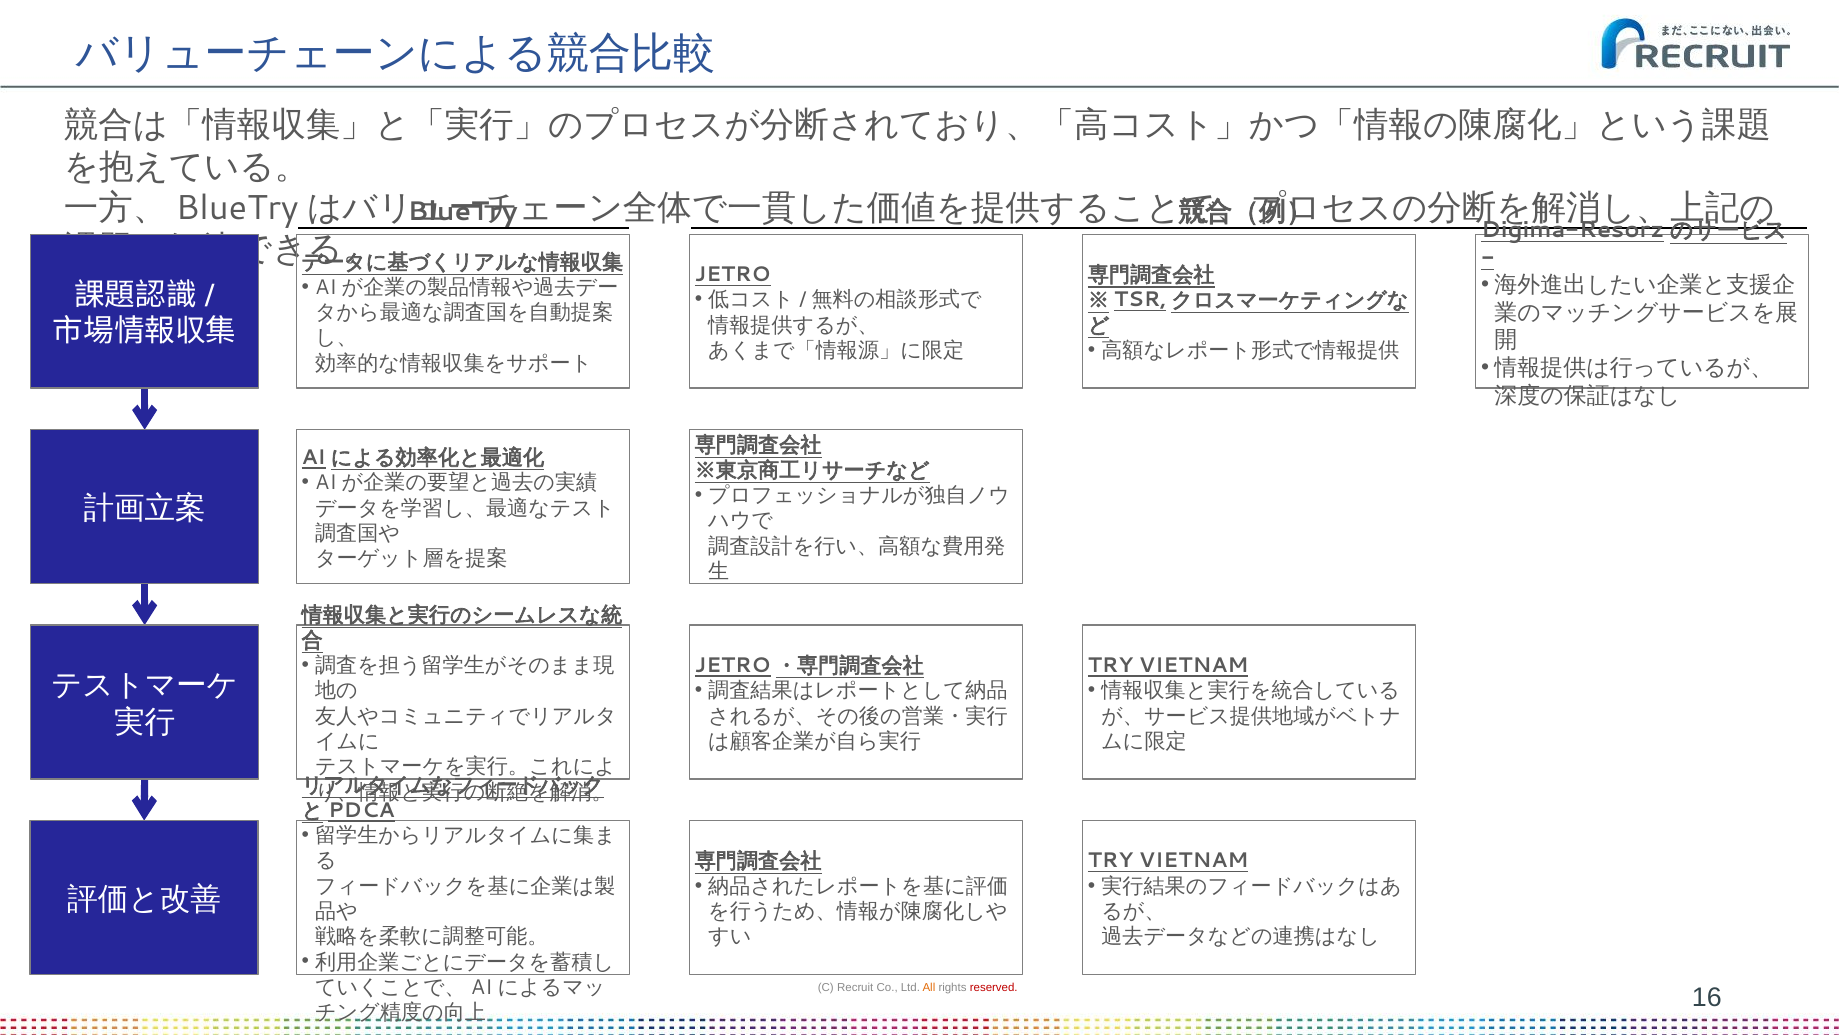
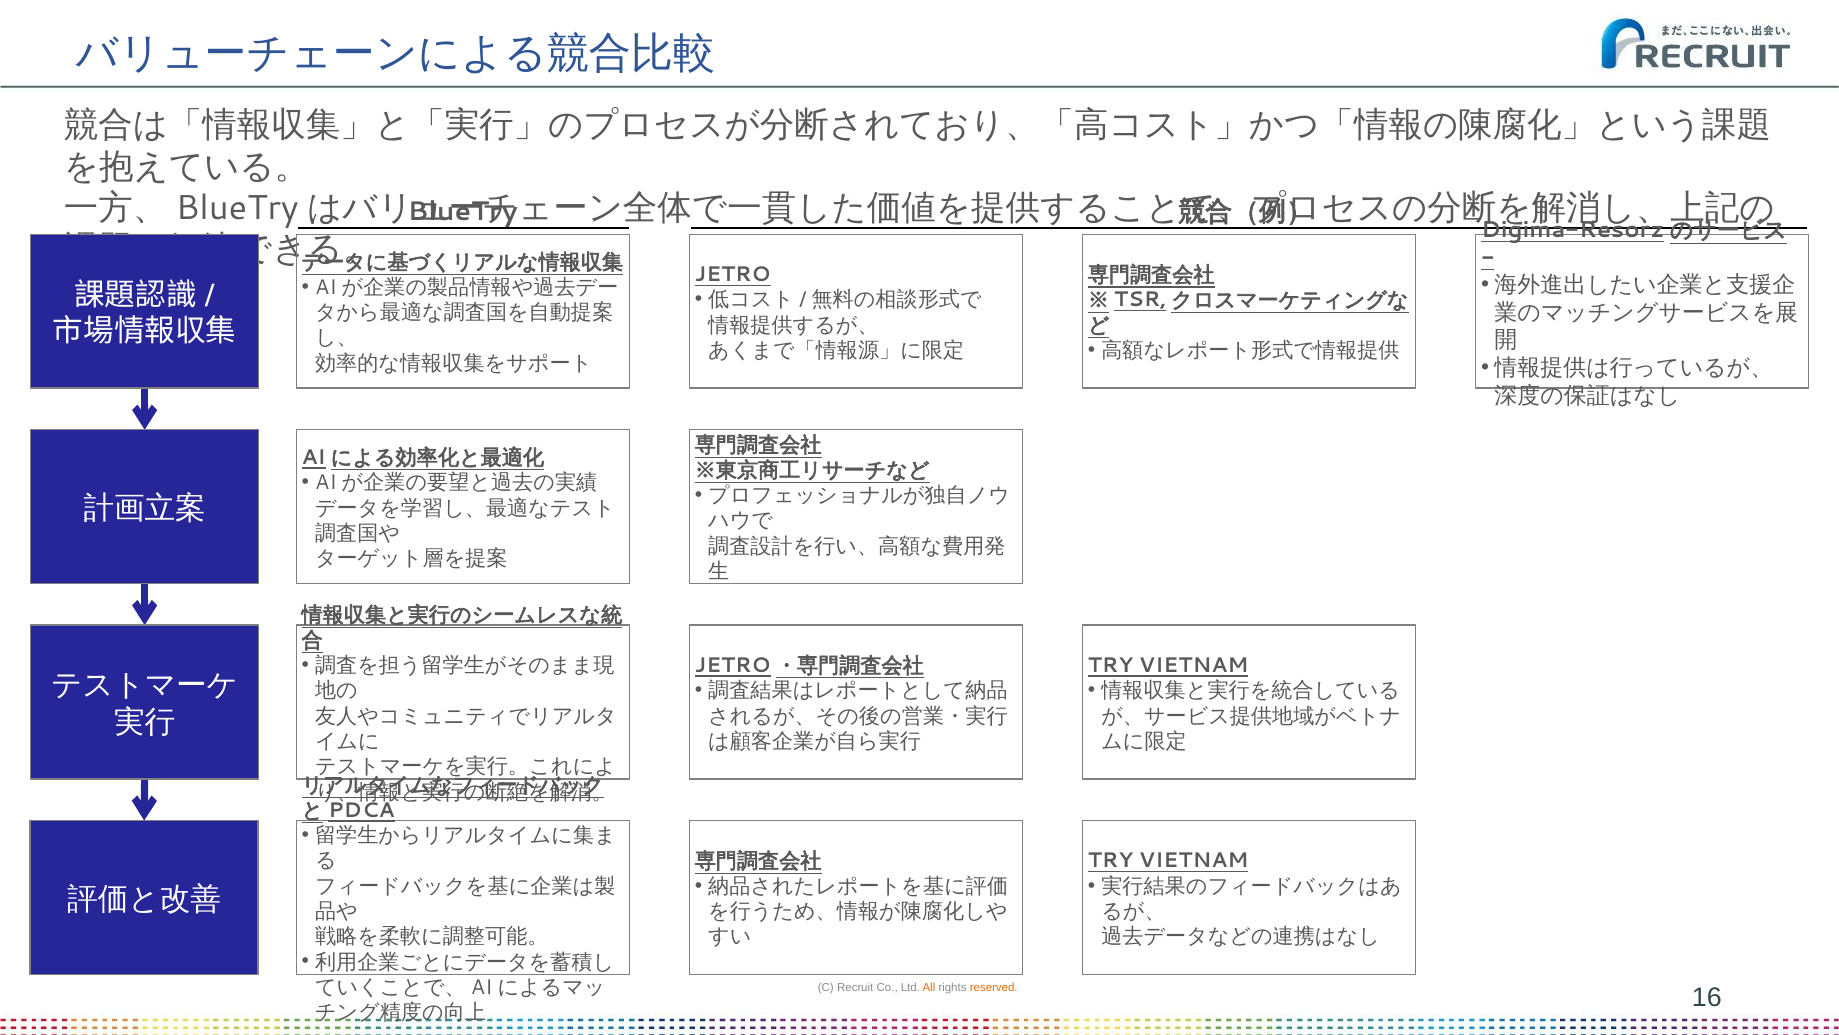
reserved colour: red -> orange (994, 987)
